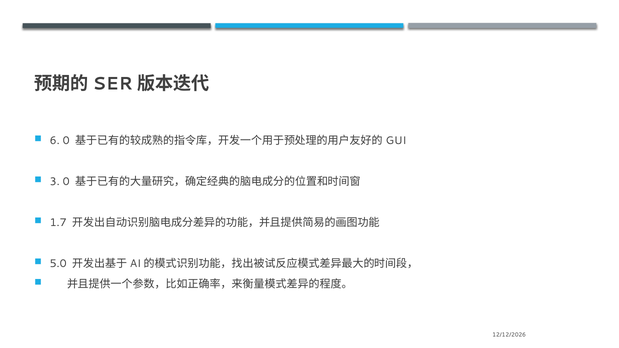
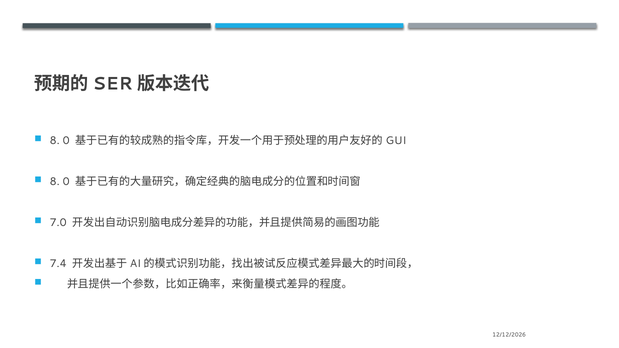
6: 6 -> 8 (55, 141)
3: 3 -> 8 (55, 182)
1.7: 1.7 -> 7.0 (58, 223)
5.0: 5.0 -> 7.4 (58, 264)
